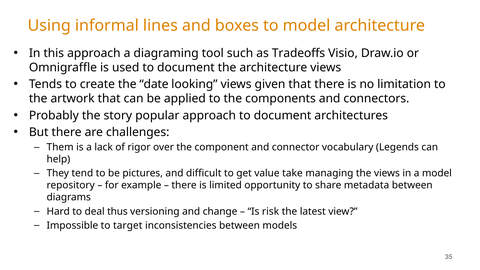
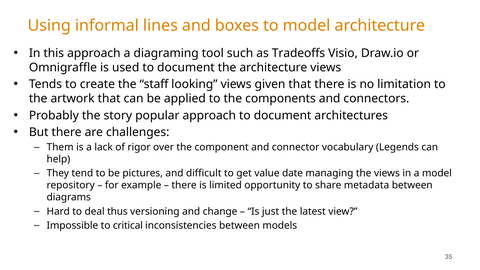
date: date -> staff (154, 84)
take: take -> date (293, 173)
risk: risk -> just (271, 211)
target: target -> critical (128, 225)
